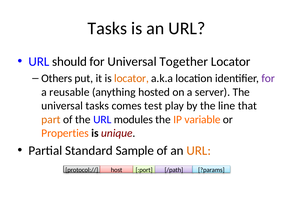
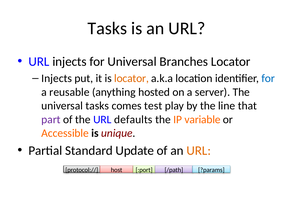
URL should: should -> injects (69, 61)
Together: Together -> Branches (184, 61)
Others: Others -> Injects (57, 78)
for colour: purple -> blue (268, 78)
part colour: orange -> purple (51, 119)
modules: modules -> defaults (133, 119)
Properties: Properties -> Accessible (65, 133)
Sample: Sample -> Update (135, 150)
